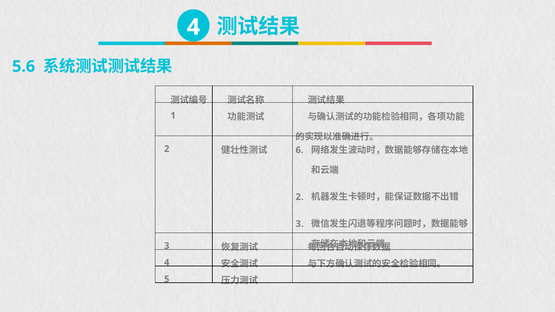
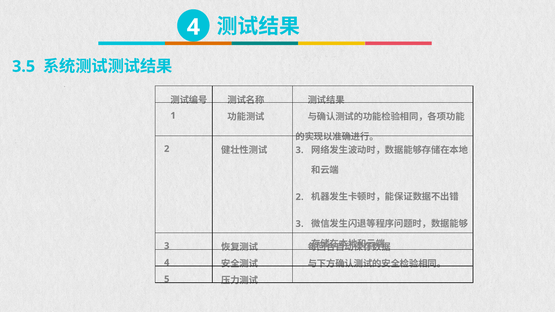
5.6: 5.6 -> 3.5 (24, 67)
6: 6 -> 3 (300, 150)
